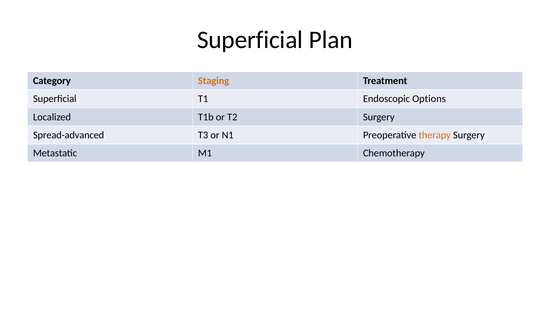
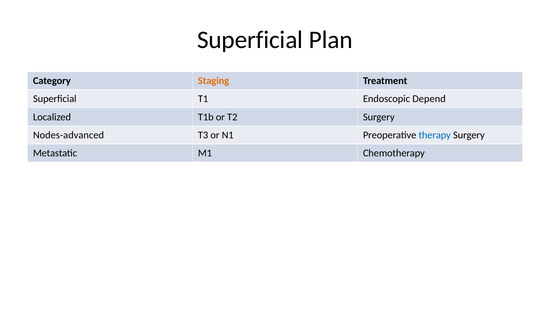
Options: Options -> Depend (429, 99)
Spread-advanced: Spread-advanced -> Nodes-advanced (68, 135)
therapy colour: orange -> blue (435, 135)
